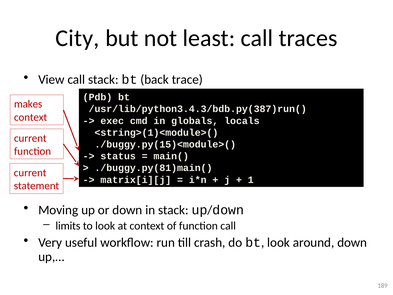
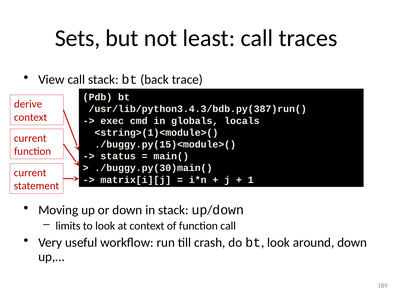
City: City -> Sets (78, 38)
makes: makes -> derive (28, 104)
./buggy.py(81)main(: ./buggy.py(81)main( -> ./buggy.py(30)main( (153, 168)
